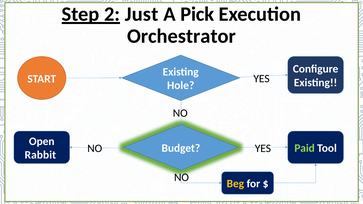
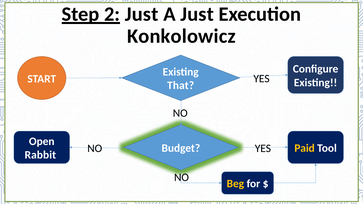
A Pick: Pick -> Just (197, 14)
Orchestrator: Orchestrator -> Konkolowicz (181, 36)
Hole: Hole -> That (181, 86)
Paid colour: light green -> yellow (305, 148)
